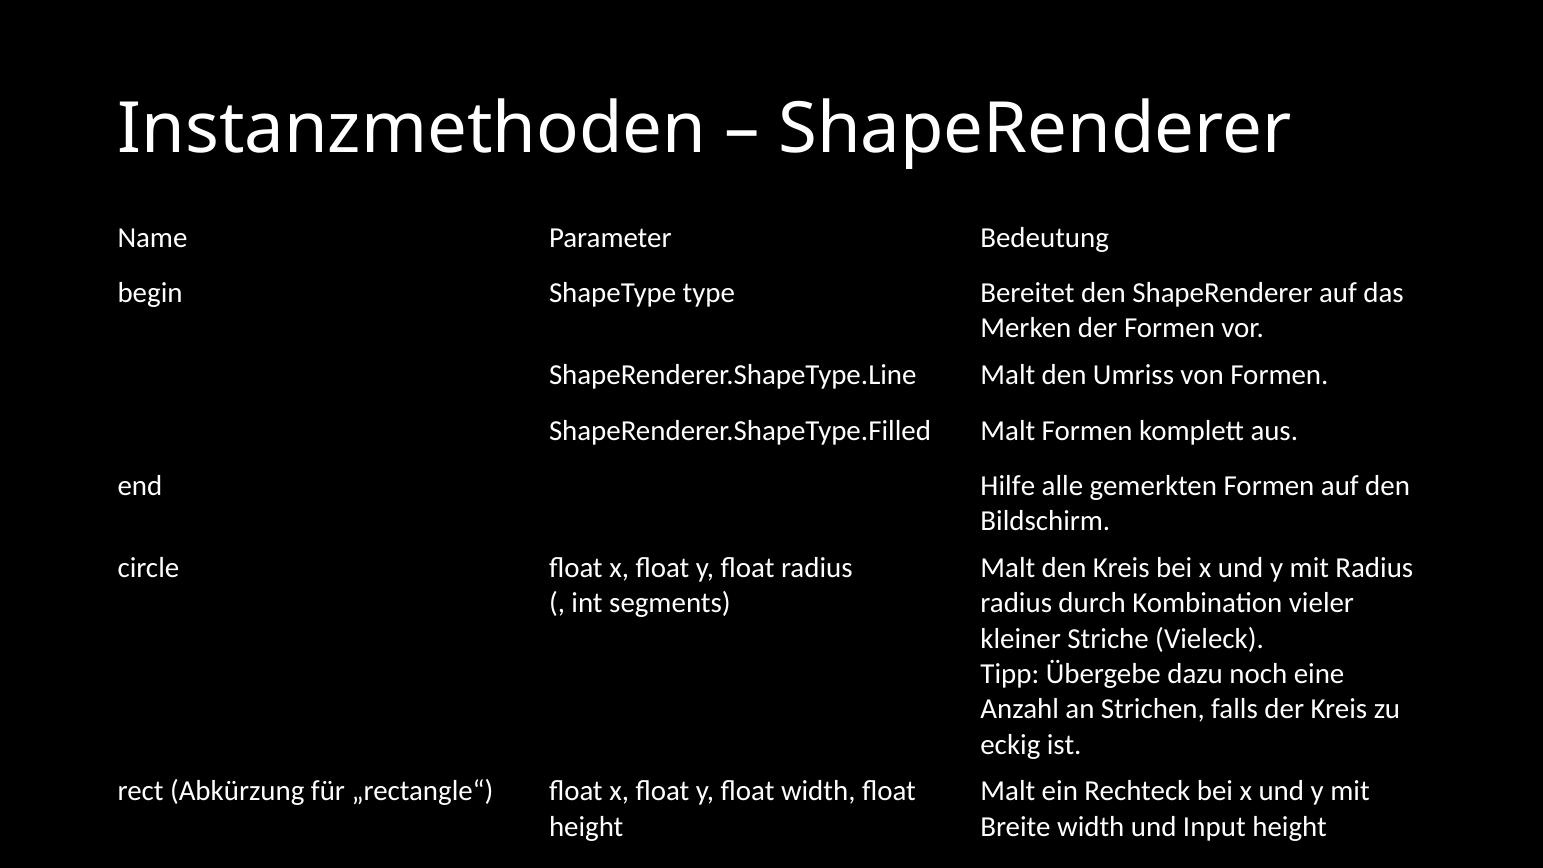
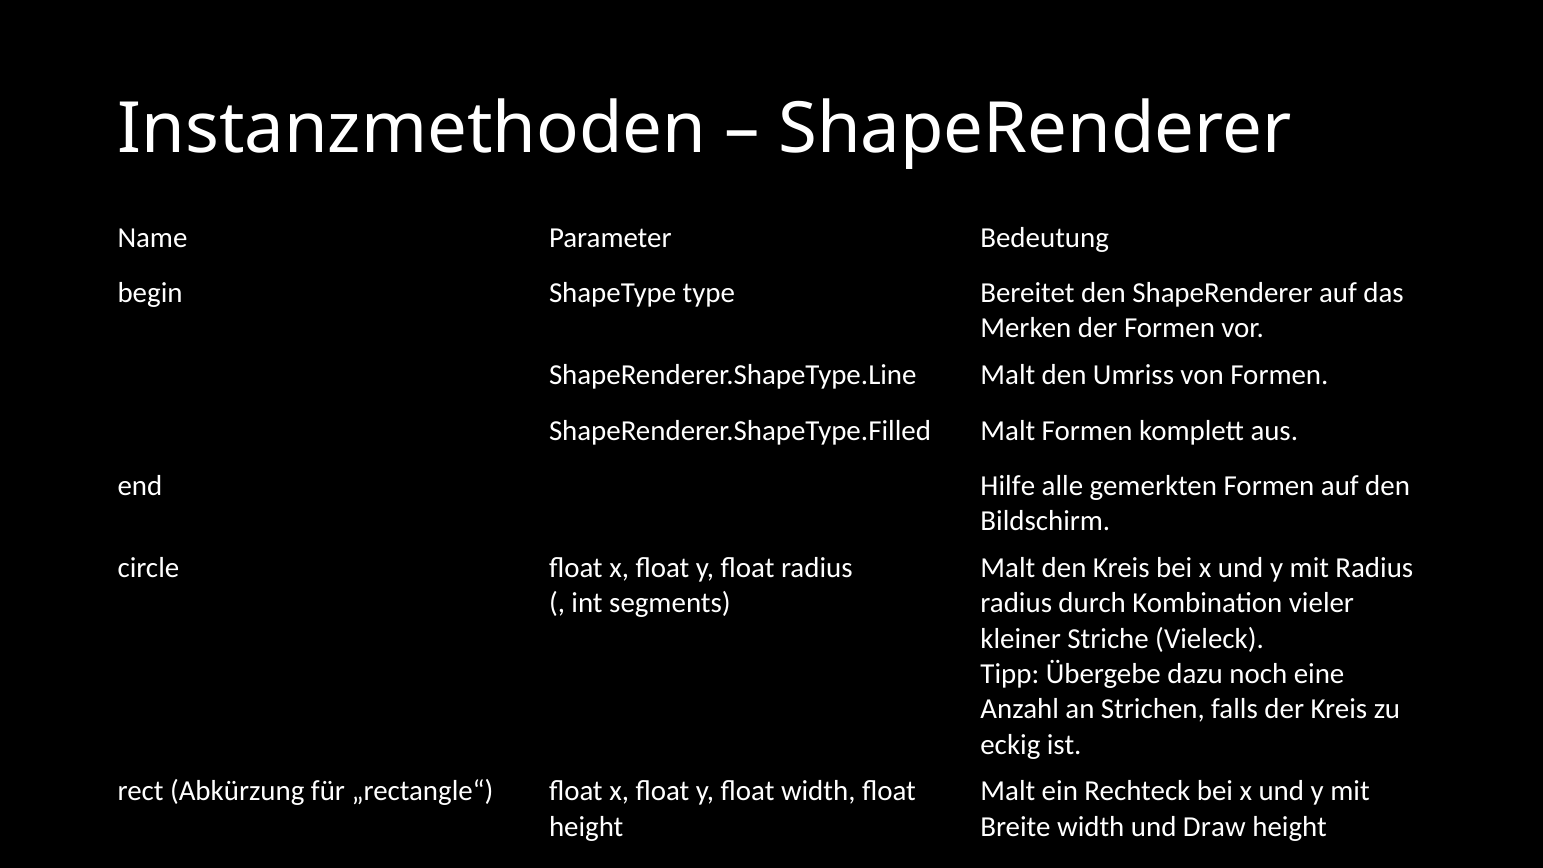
Input: Input -> Draw (1214, 827)
